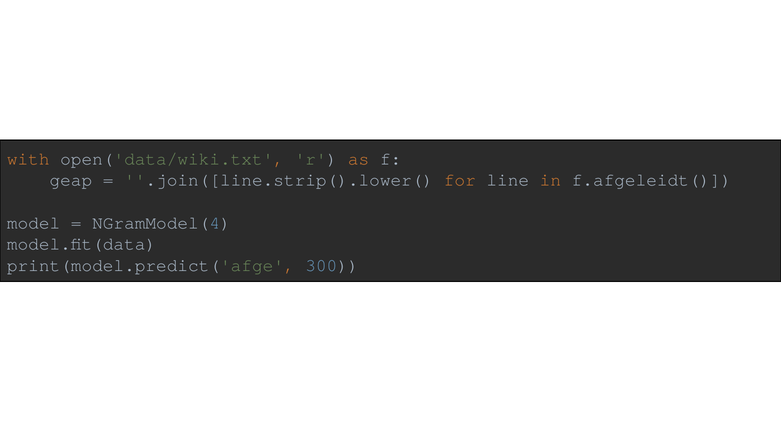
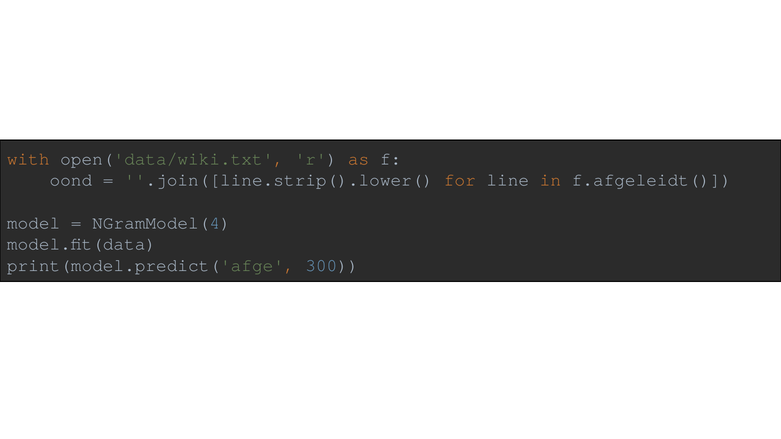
geap: geap -> oond (71, 180)
